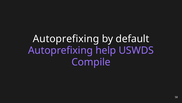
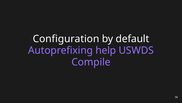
Autoprefixing: Autoprefixing -> Configuration (66, 39)
